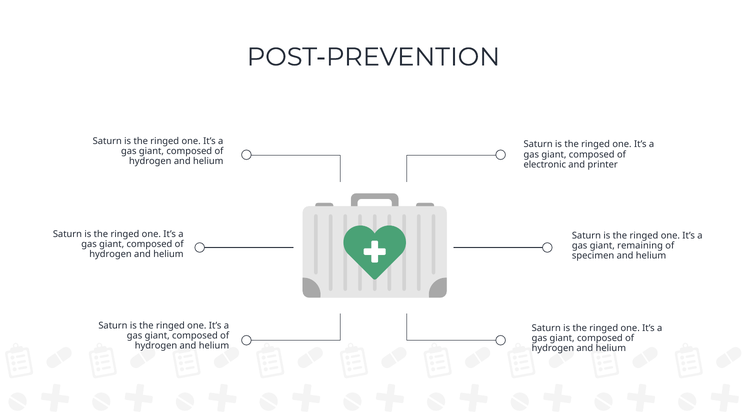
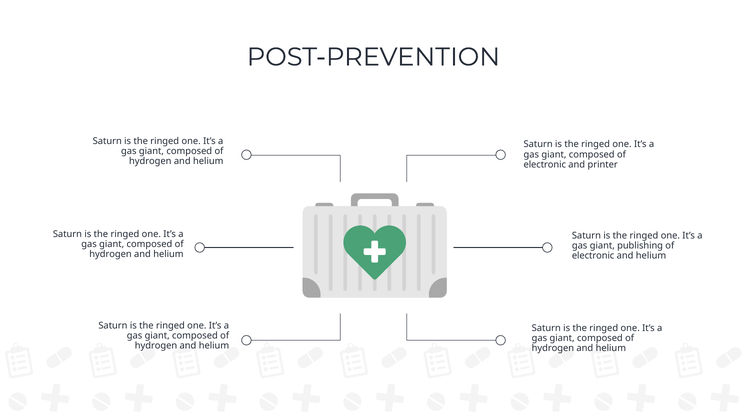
remaining: remaining -> publishing (640, 246)
specimen: specimen -> electronic (593, 256)
